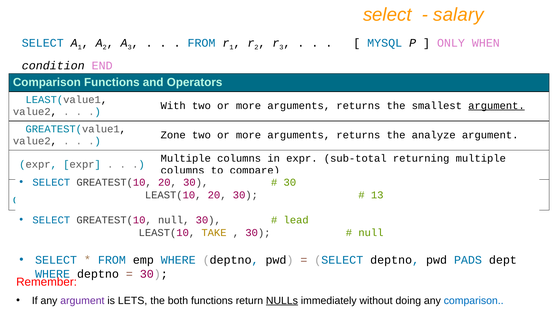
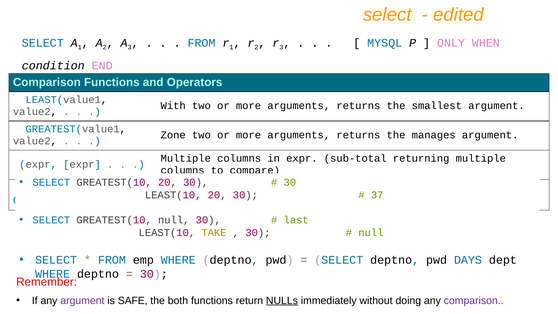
salary: salary -> edited (459, 15)
argument underline: present -> none (496, 106)
analyze: analyze -> manages (434, 135)
13: 13 -> 37 (377, 195)
lead: lead -> last (296, 220)
PADS: PADS -> DAYS (468, 260)
LETS: LETS -> SAFE (133, 301)
comparison colour: blue -> purple (474, 301)
